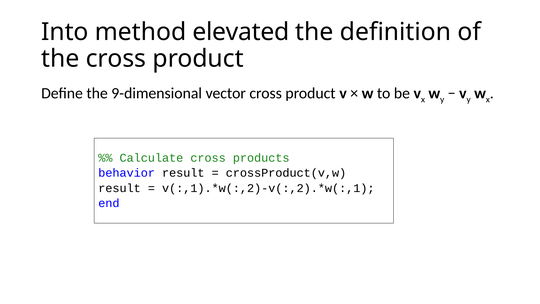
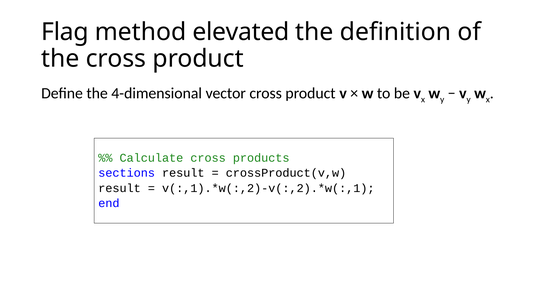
Into: Into -> Flag (65, 32)
9-dimensional: 9-dimensional -> 4-dimensional (157, 93)
behavior: behavior -> sections (127, 173)
